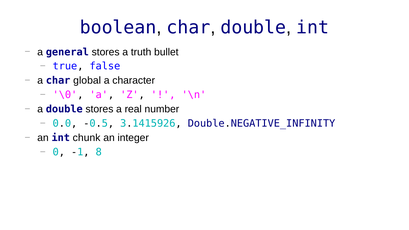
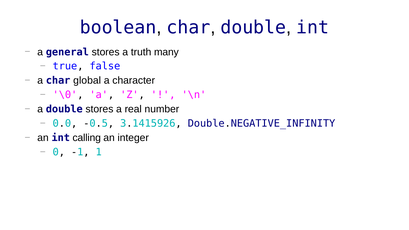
bullet: bullet -> many (166, 52)
chunk: chunk -> calling (87, 138)
8: 8 -> 1 (99, 152)
